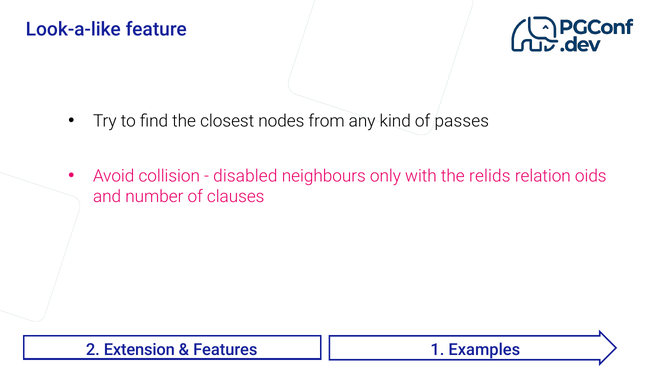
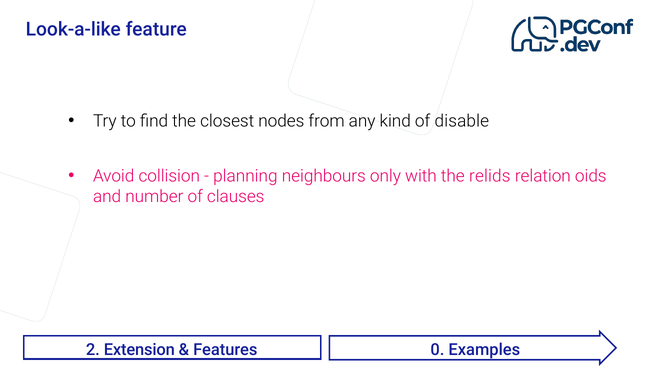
passes: passes -> disable (462, 121)
disabled: disabled -> planning (245, 176)
1: 1 -> 0 (437, 349)
